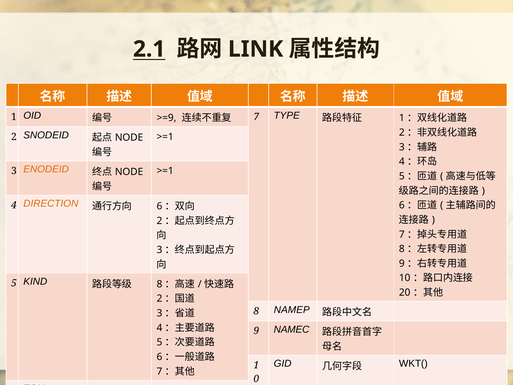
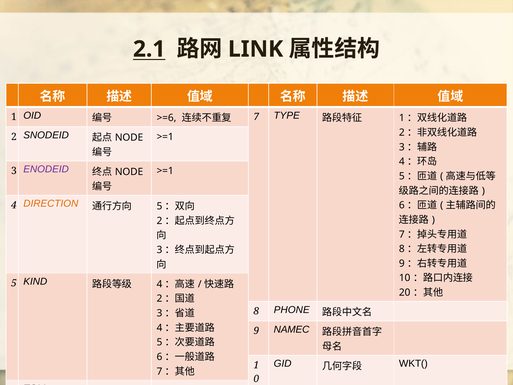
>=9: >=9 -> >=6 (166, 118)
ENODEID colour: orange -> purple (46, 169)
6: 6 -> 5 (159, 206)
8: 8 -> 4 (159, 284)
NAMEP: NAMEP -> PHONE (292, 310)
